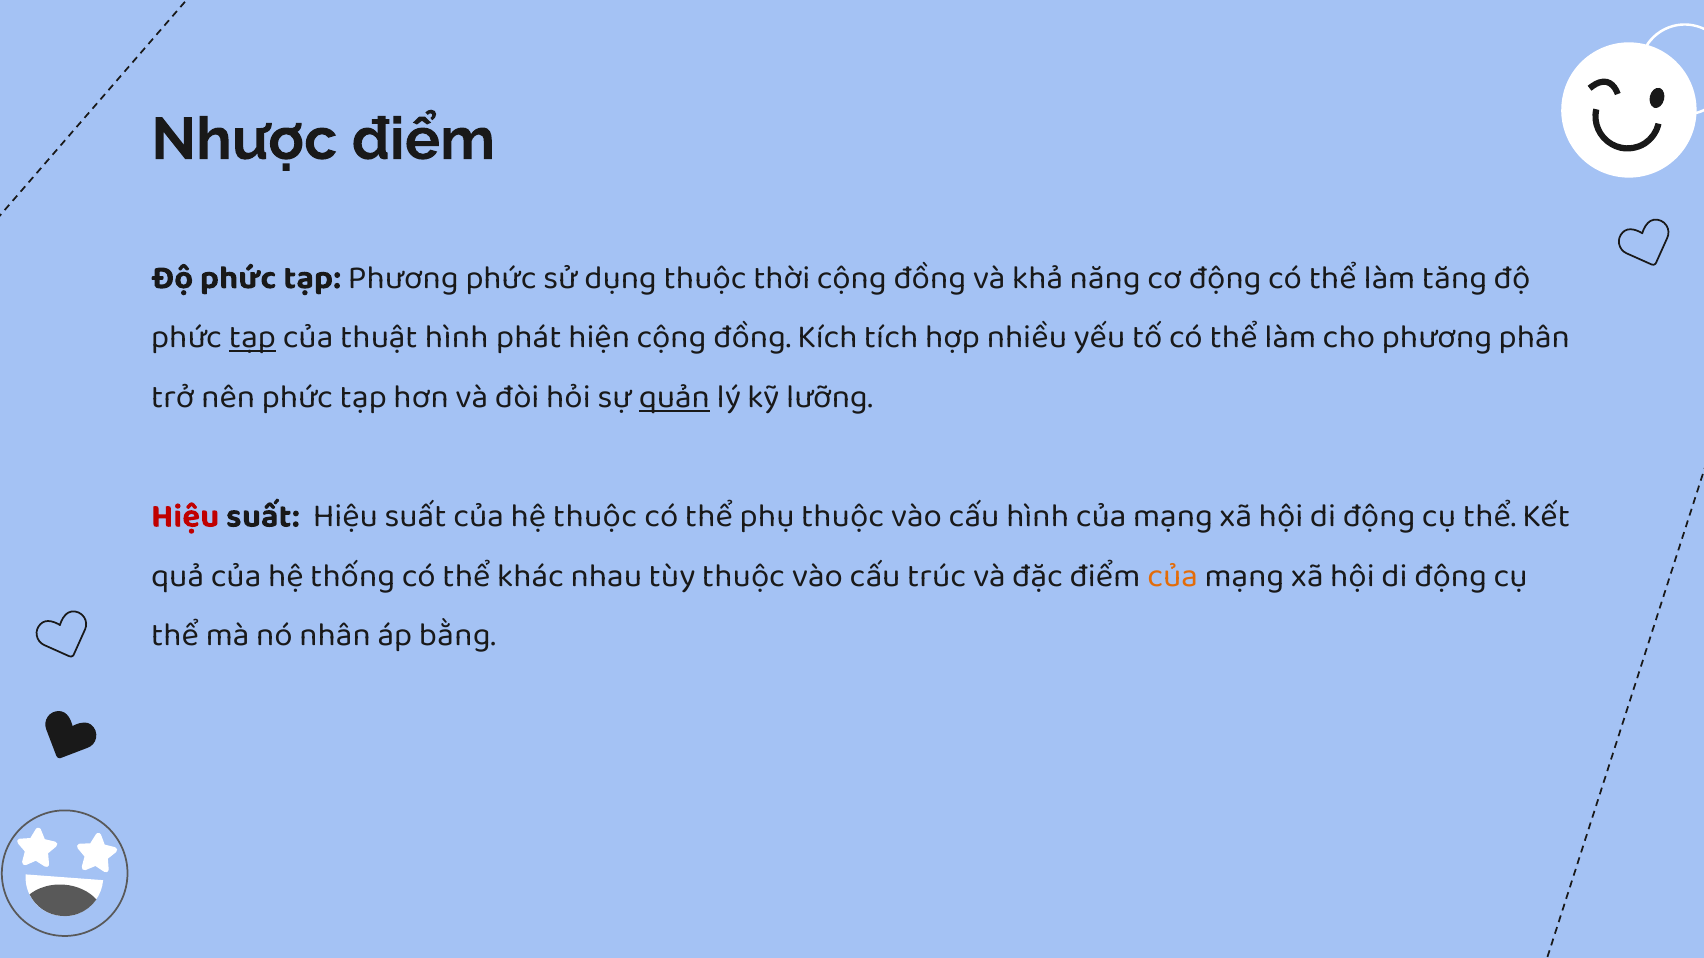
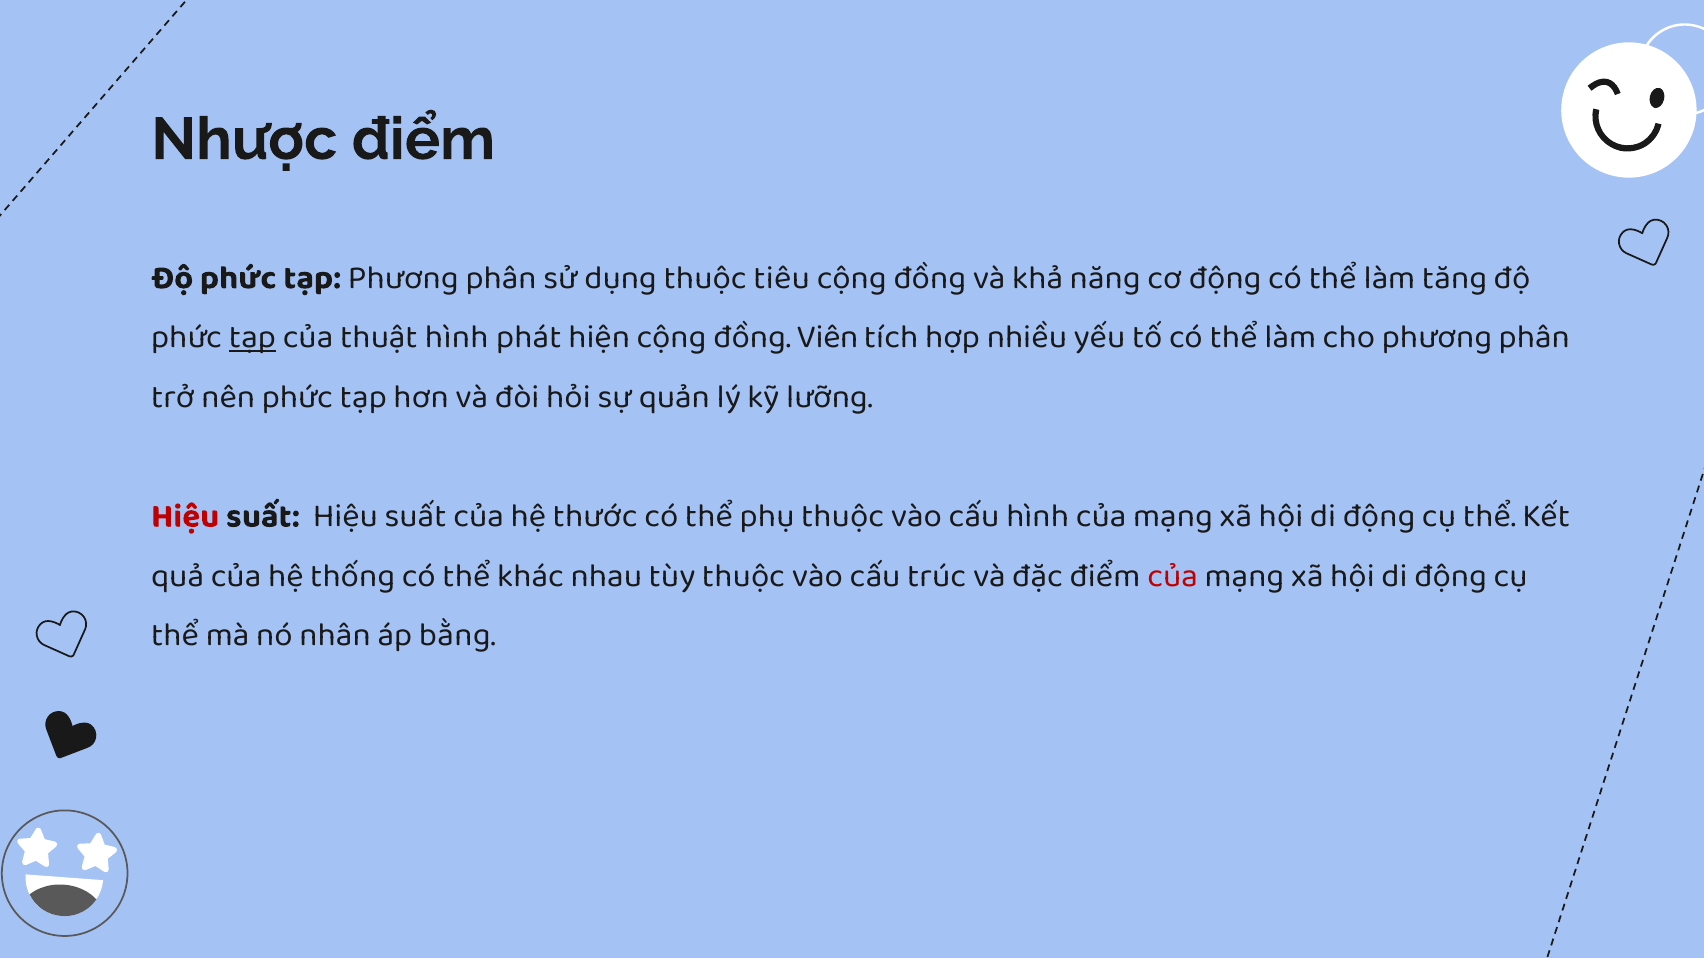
tạp Phương phức: phức -> phân (501, 277)
thời: thời -> tiêu (782, 277)
Kích: Kích -> Viên (828, 337)
quản underline: present -> none (674, 397)
hệ thuộc: thuộc -> thước (595, 516)
của colour: orange -> red (1173, 576)
